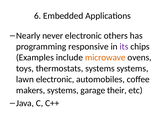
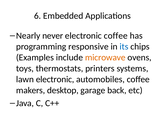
electronic others: others -> coffee (116, 36)
its colour: purple -> blue (124, 47)
thermostats systems: systems -> printers (100, 69)
makers systems: systems -> desktop (63, 91)
their: their -> back (117, 91)
